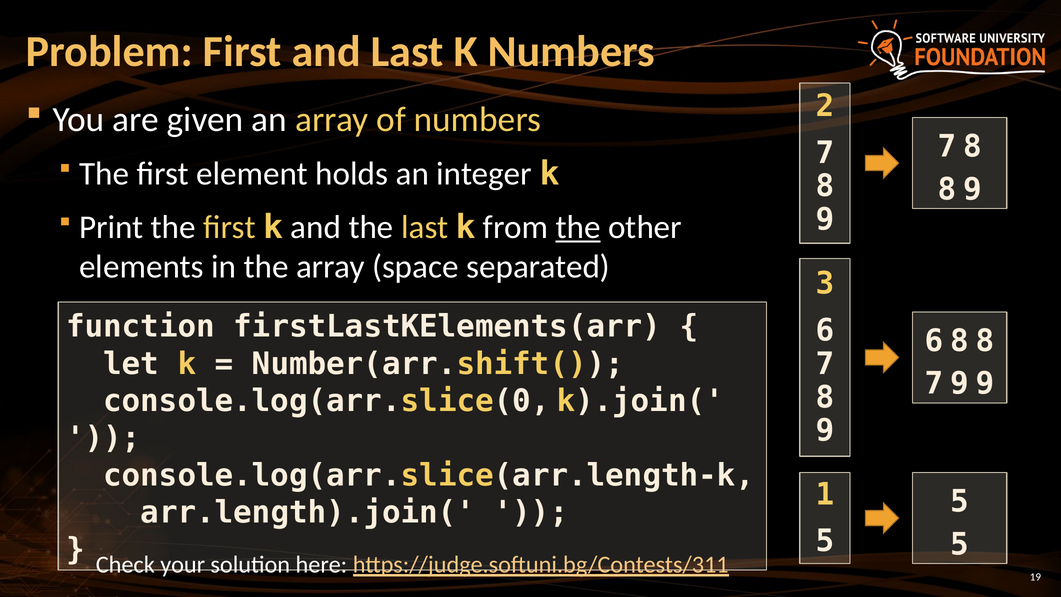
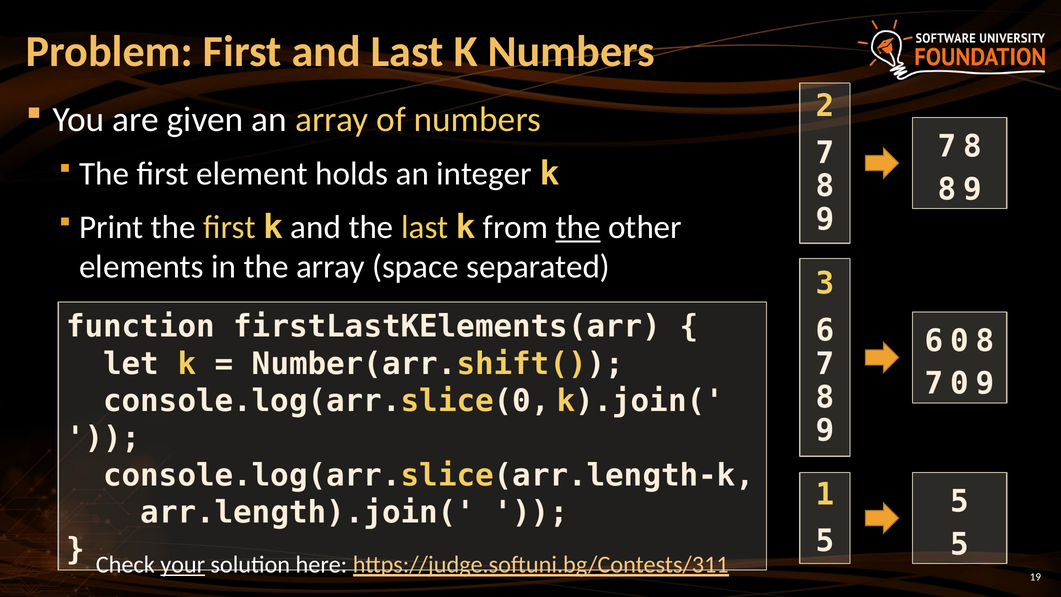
6 8: 8 -> 0 (960, 341)
7 9: 9 -> 0 (960, 384)
your underline: none -> present (183, 565)
